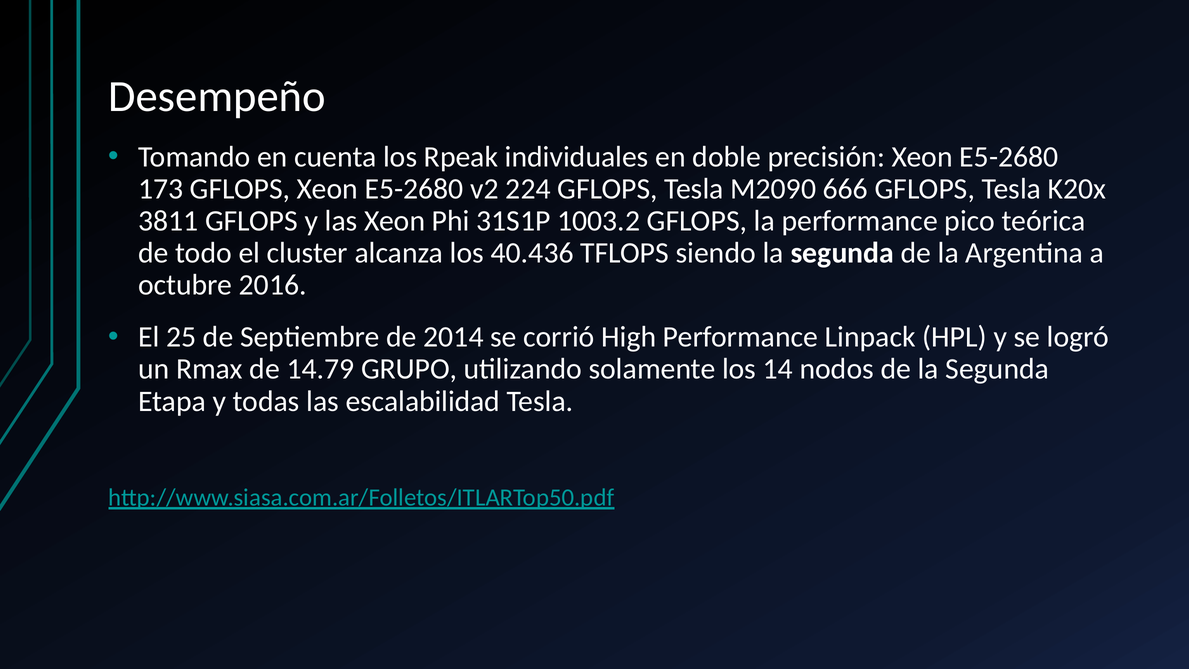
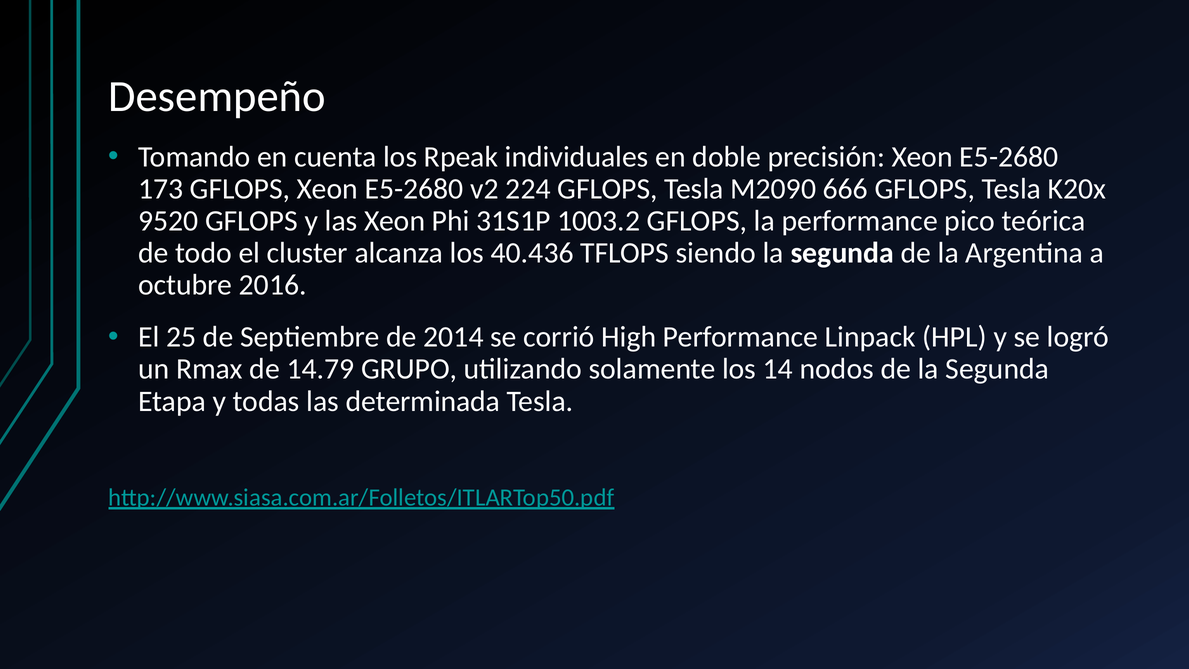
3811: 3811 -> 9520 (168, 221)
escalabilidad: escalabilidad -> determinada (423, 401)
